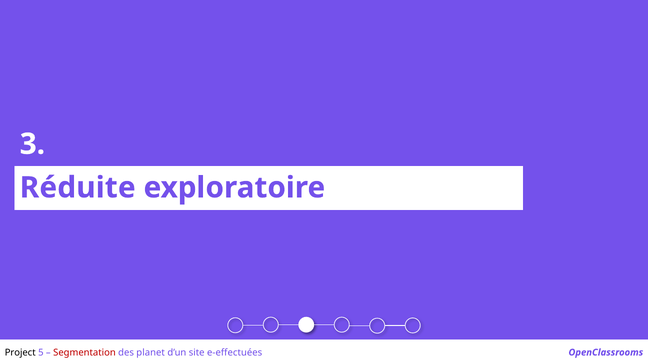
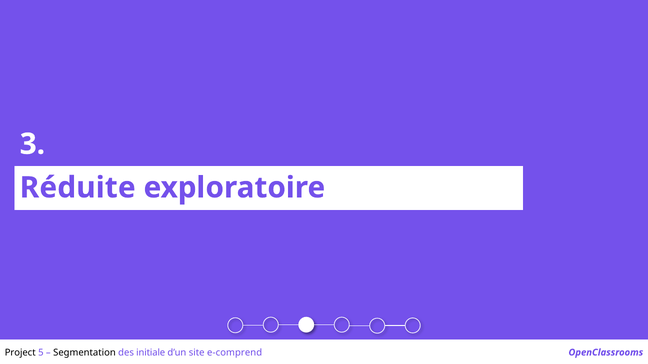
Segmentation colour: red -> black (84, 353)
planet: planet -> initiale (151, 353)
e-effectuées: e-effectuées -> e-comprend (235, 353)
